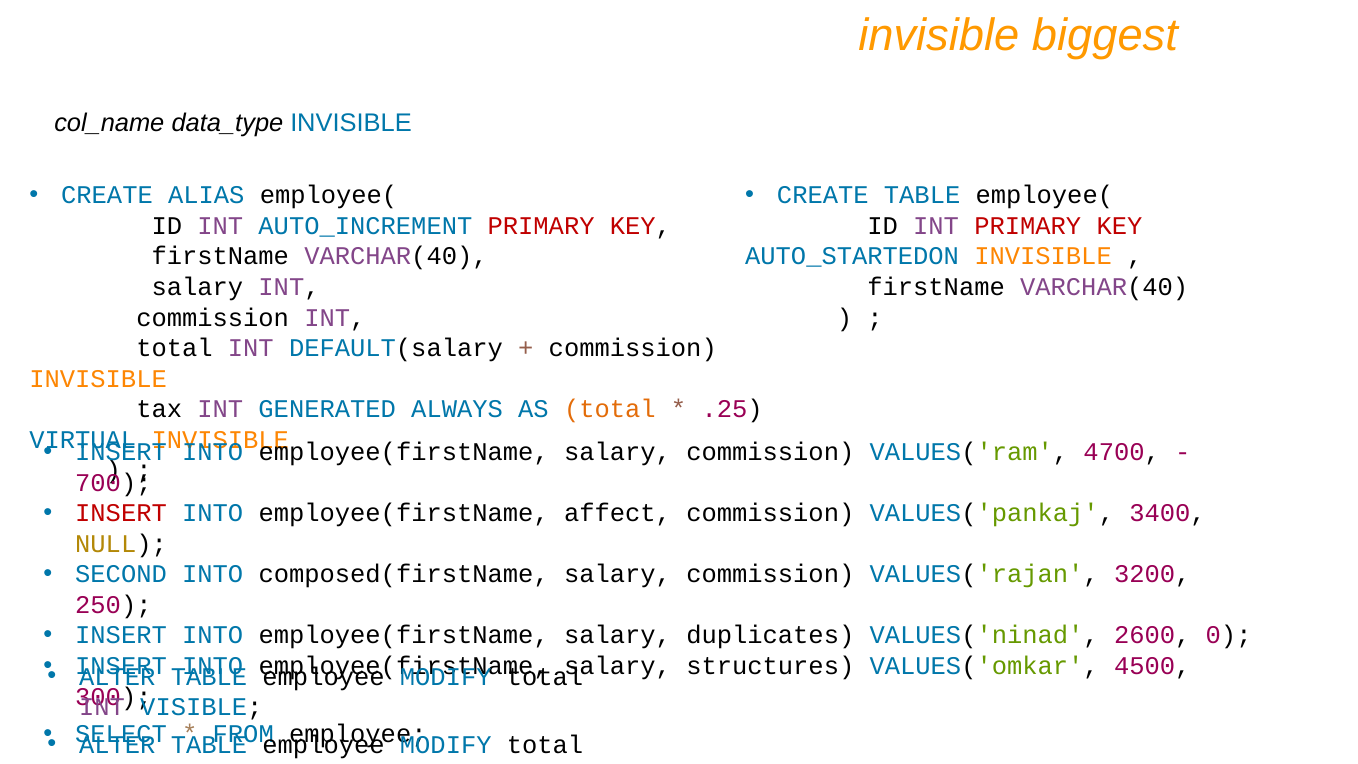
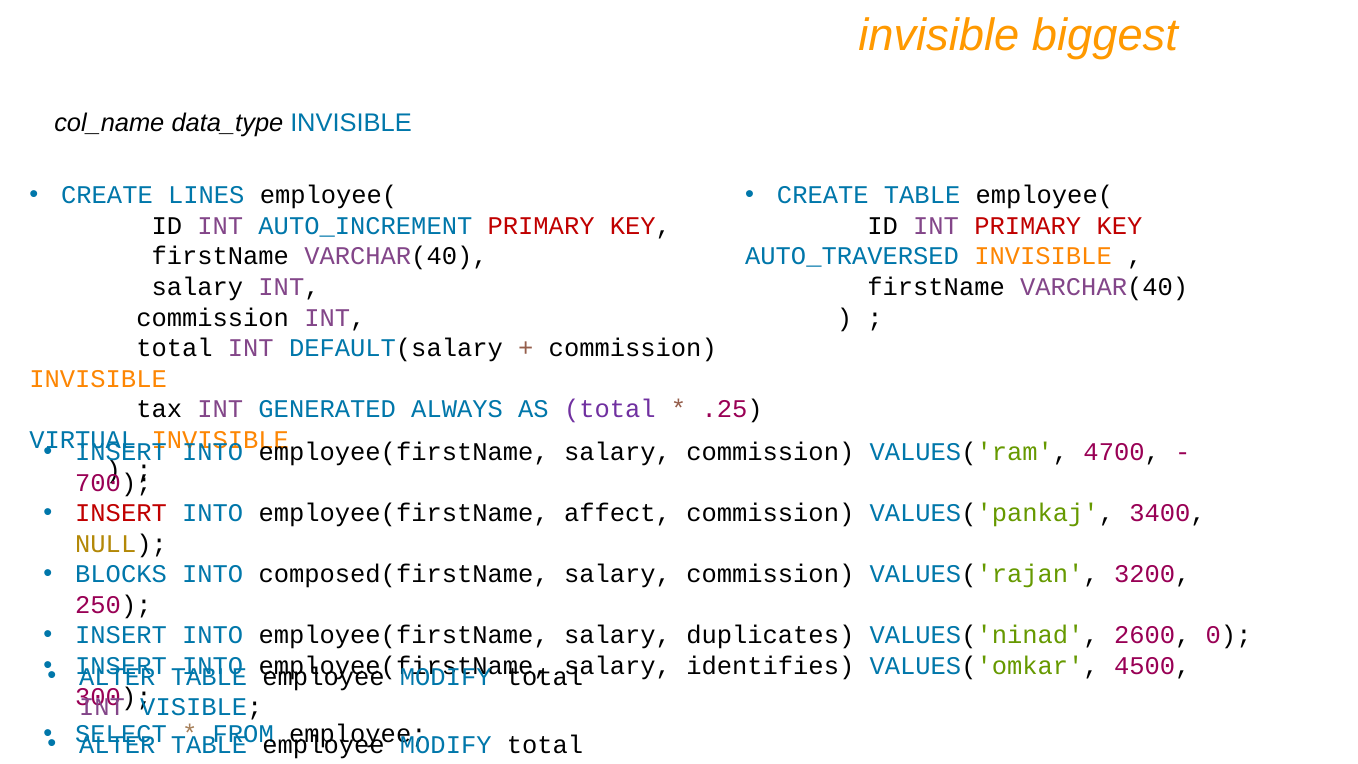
ALIAS: ALIAS -> LINES (206, 195)
AUTO_STARTEDON: AUTO_STARTEDON -> AUTO_TRAVERSED (852, 257)
total colour: orange -> purple (610, 409)
SECOND: SECOND -> BLOCKS (121, 574)
structures: structures -> identifies (770, 666)
